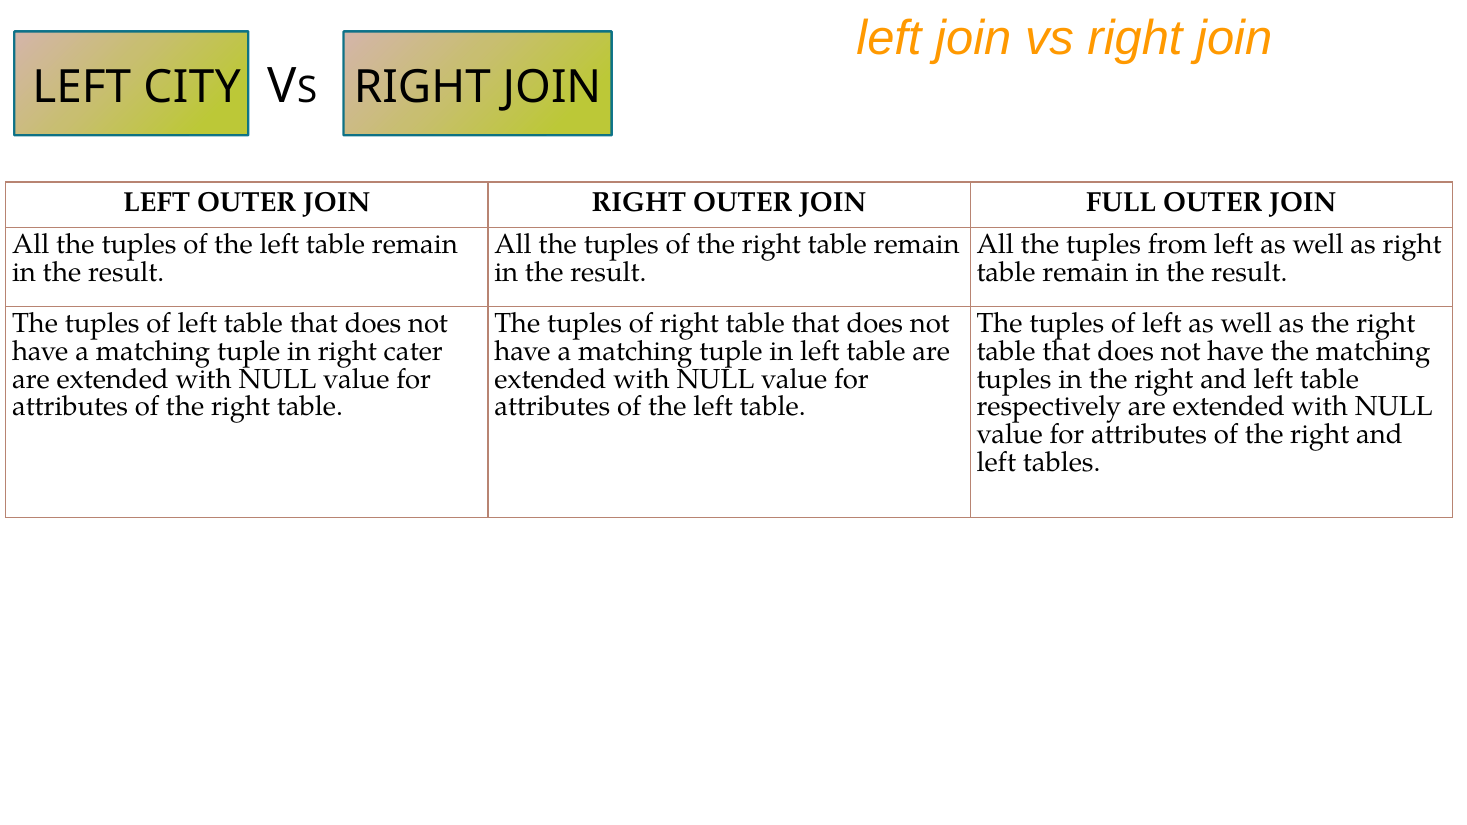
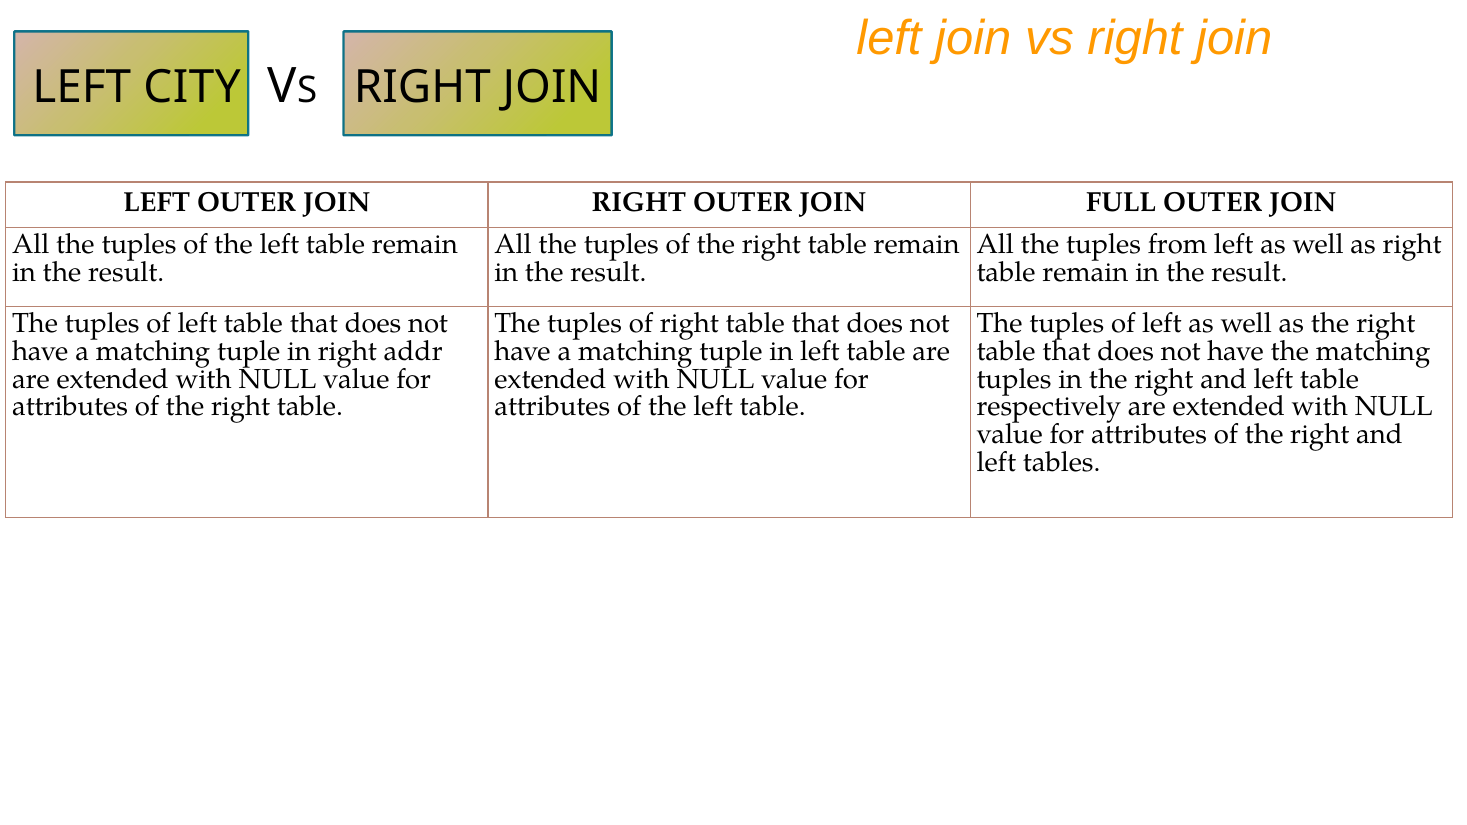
cater: cater -> addr (413, 351)
